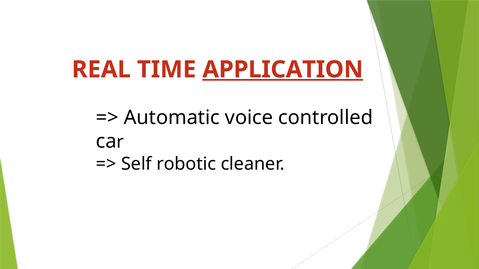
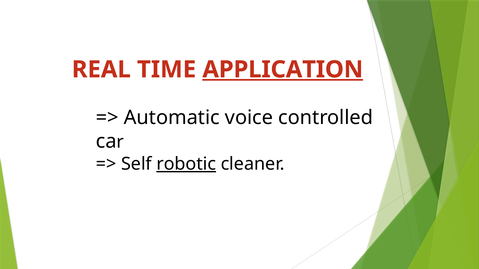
robotic underline: none -> present (186, 164)
